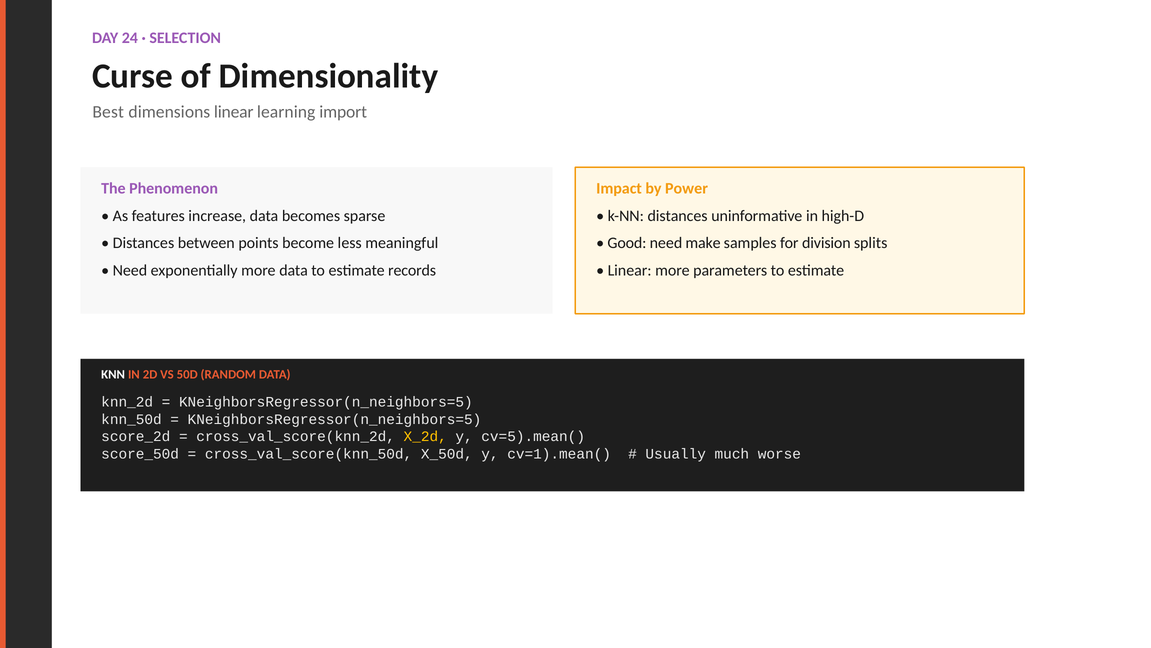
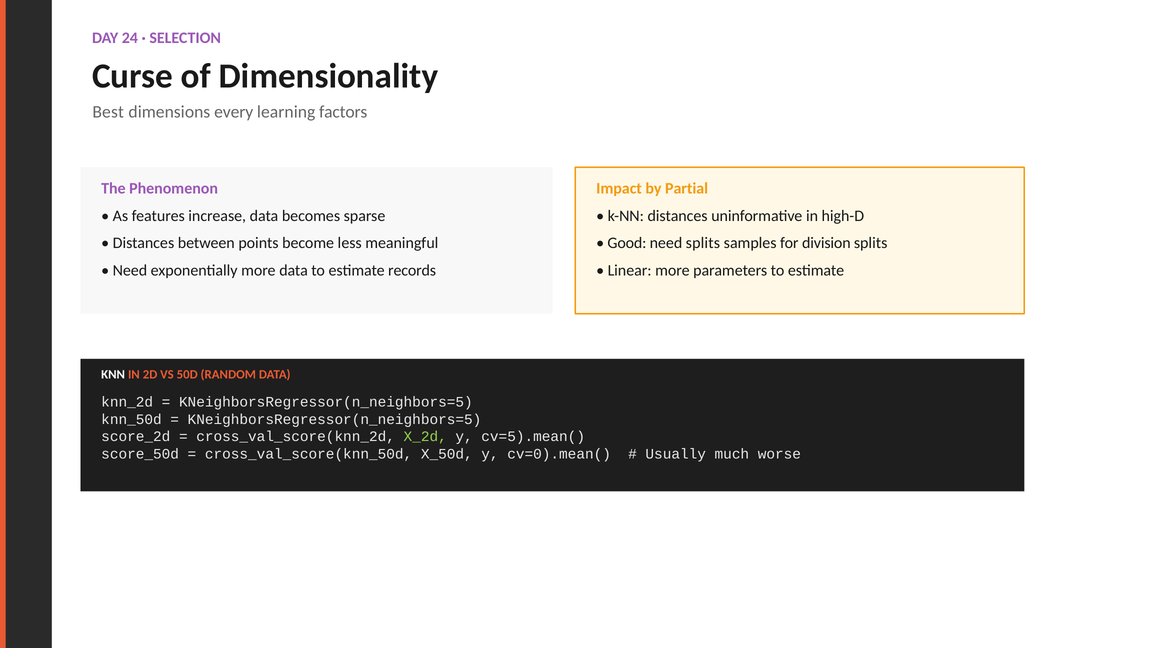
dimensions linear: linear -> every (234, 112)
import: import -> factors (343, 112)
Power: Power -> Partial (687, 189)
need make: make -> splits (703, 243)
X_2d colour: yellow -> light green (425, 436)
cv=1).mean(: cv=1).mean( -> cv=0).mean( (559, 454)
